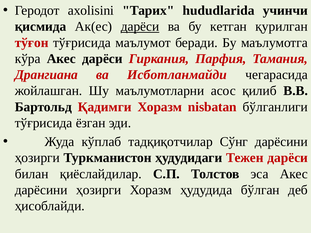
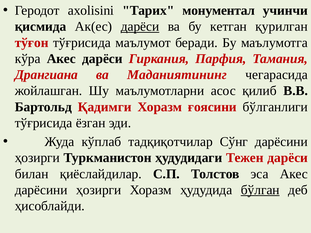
hududlarida: hududlarida -> монументал (219, 11)
Исботланмайди: Исботланмайди -> Маданиятининг (177, 75)
nisbatan: nisbatan -> ғоясини (212, 107)
бўлган underline: none -> present (260, 190)
